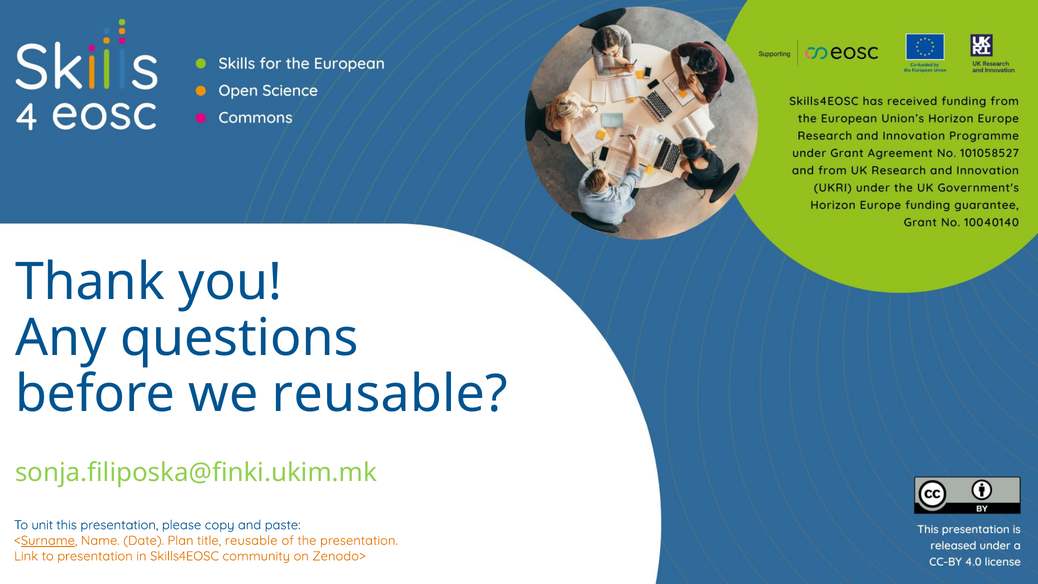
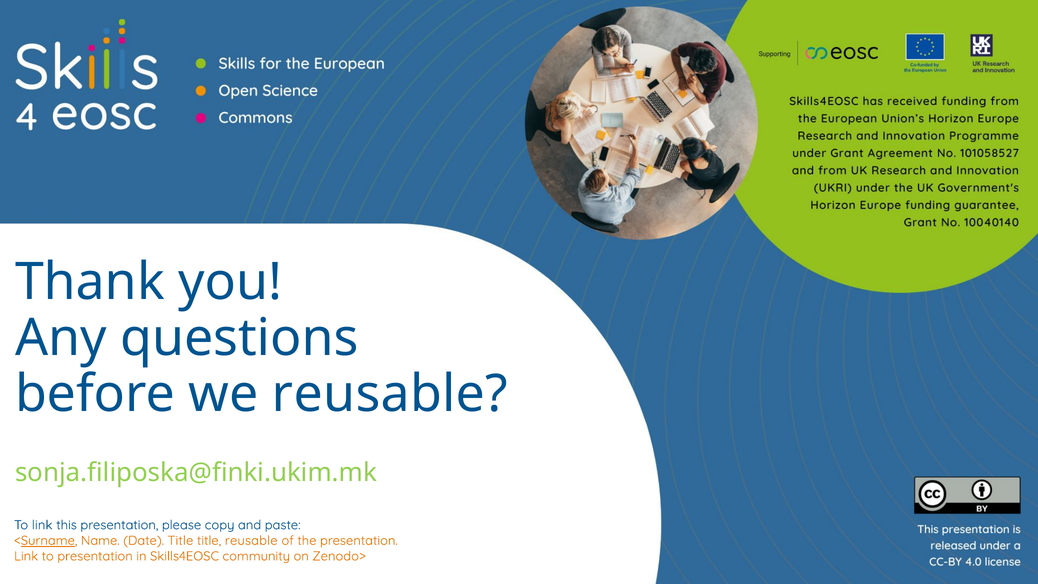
To unit: unit -> link (42, 525)
Date Plan: Plan -> Title (180, 540)
